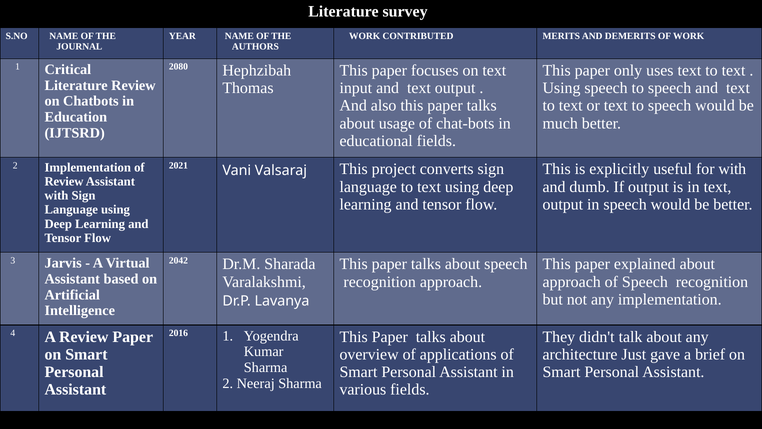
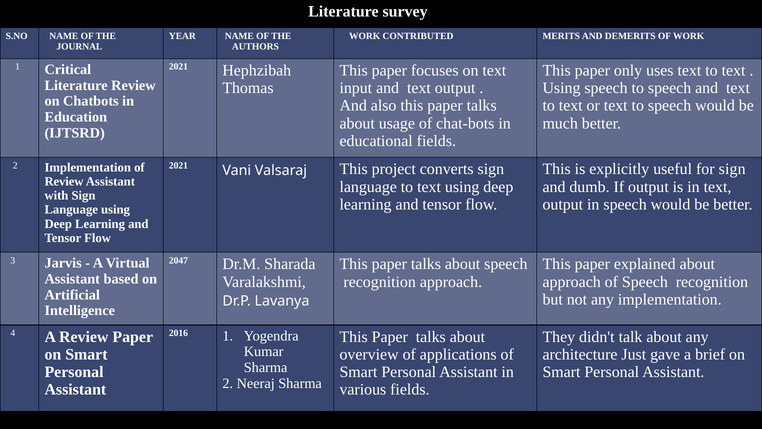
2080: 2080 -> 2021 (178, 67)
for with: with -> sign (732, 169)
2042: 2042 -> 2047 (178, 260)
